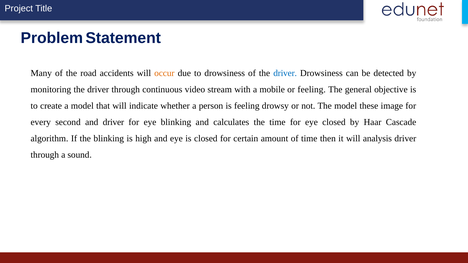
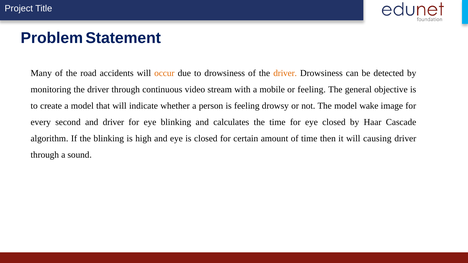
driver colour: blue -> orange (285, 73)
these: these -> wake (369, 106)
analysis: analysis -> causing (377, 139)
